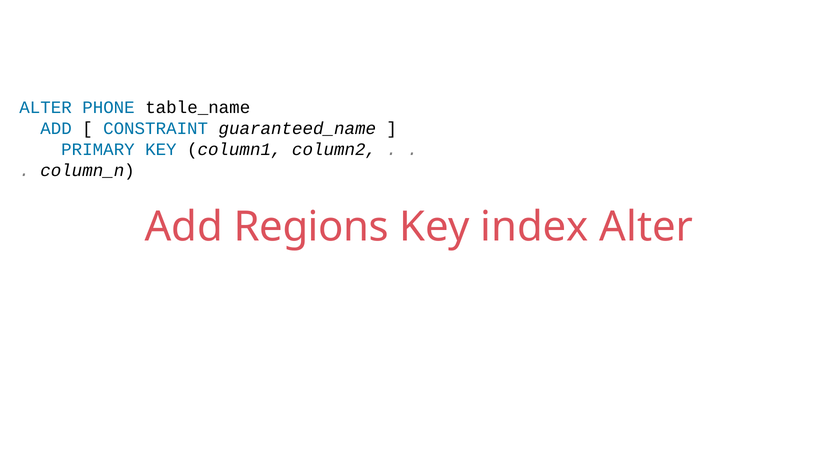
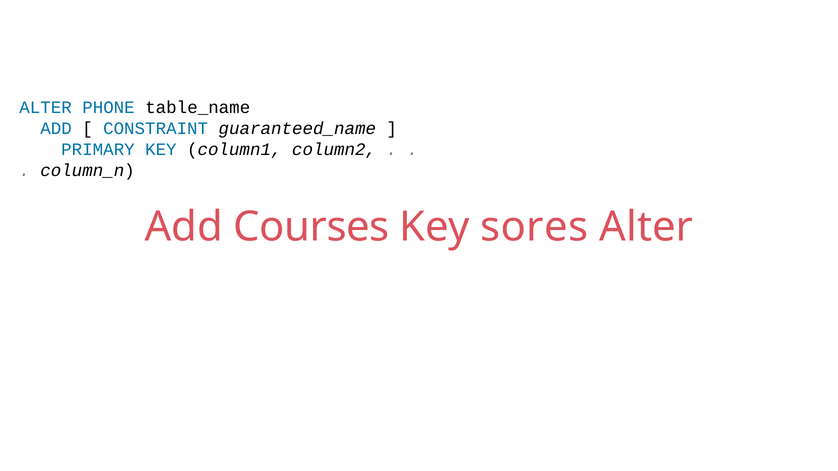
Regions: Regions -> Courses (311, 227)
index: index -> sores (534, 227)
